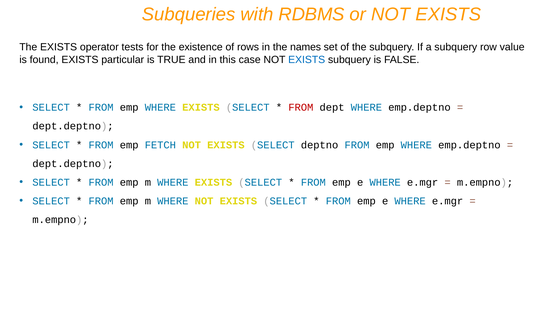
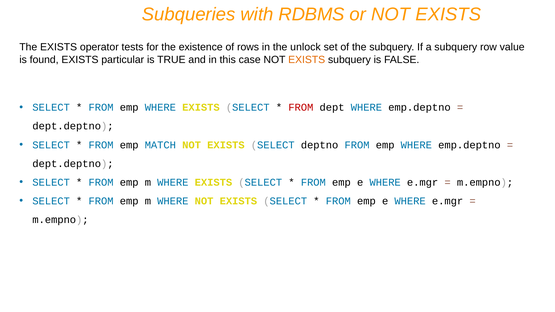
names: names -> unlock (305, 47)
EXISTS colour: blue -> orange (307, 60)
FETCH: FETCH -> MATCH (160, 145)
